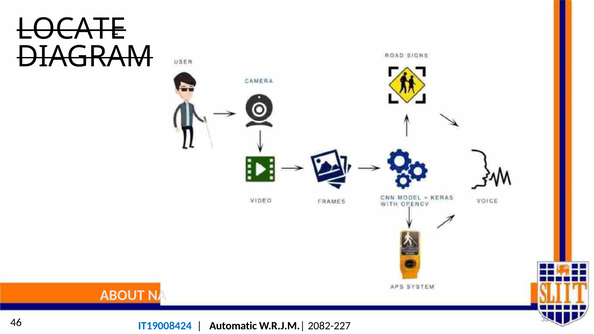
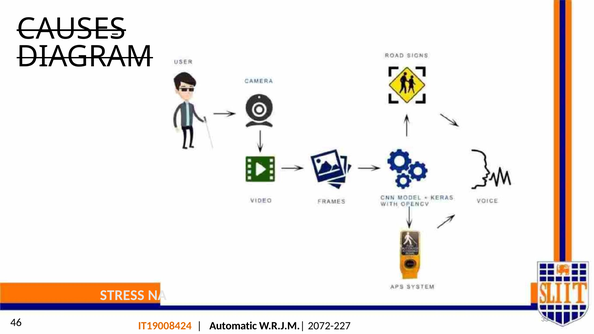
LOCATE: LOCATE -> CAUSES (71, 29)
ABOUT: ABOUT -> STRESS (122, 295)
IT19008424 colour: blue -> orange (165, 326)
2082-227: 2082-227 -> 2072-227 (329, 326)
